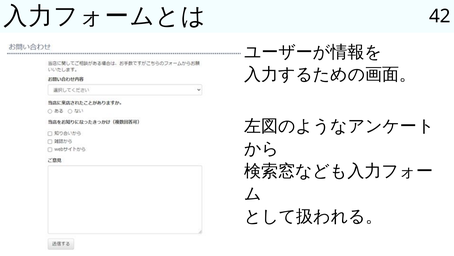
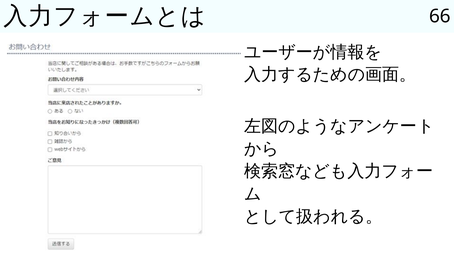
42: 42 -> 66 (440, 16)
